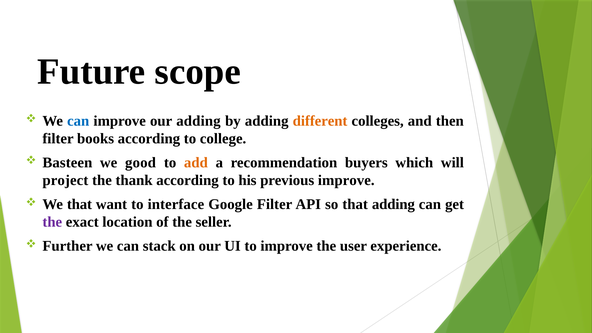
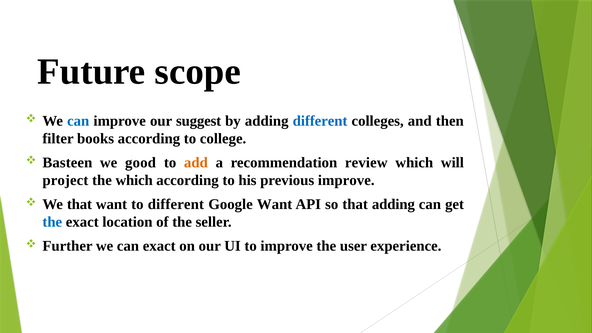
our adding: adding -> suggest (199, 121)
different colour: orange -> blue (320, 121)
buyers: buyers -> review (366, 163)
the thank: thank -> which (134, 180)
to interface: interface -> different (176, 204)
Google Filter: Filter -> Want (275, 204)
the colour: purple -> blue (52, 222)
can stack: stack -> exact (159, 246)
